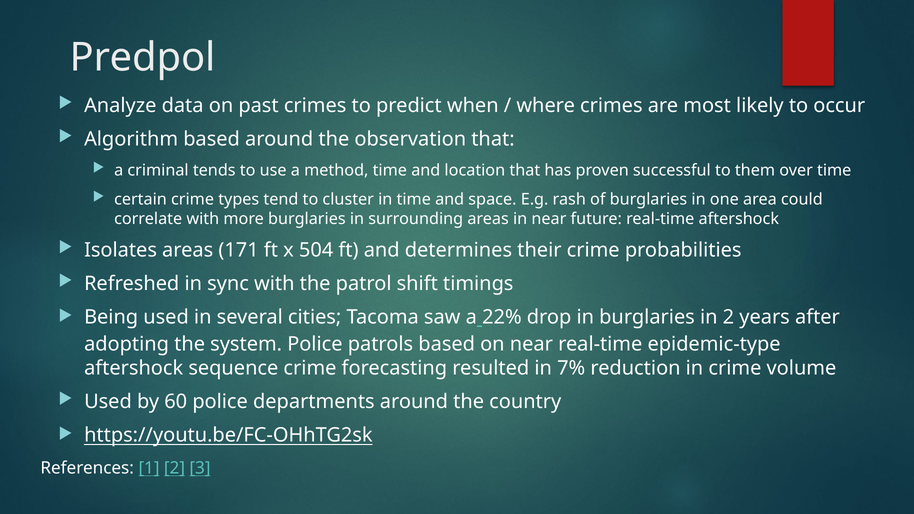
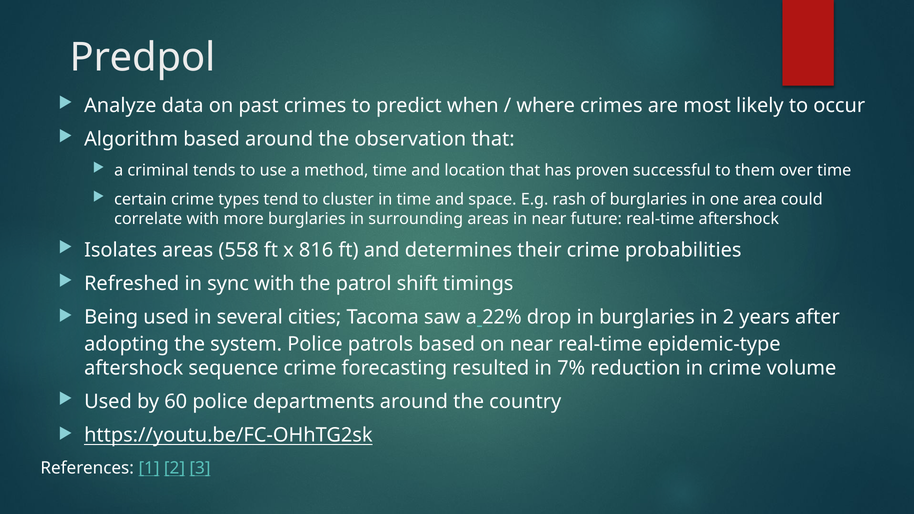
171: 171 -> 558 (239, 250)
504: 504 -> 816 (316, 250)
